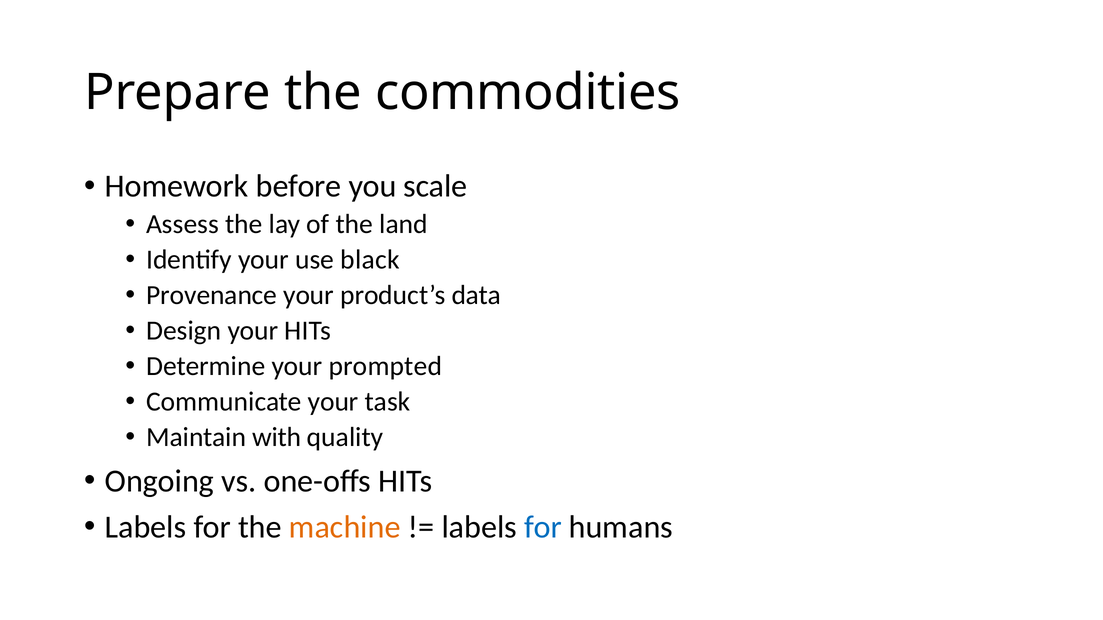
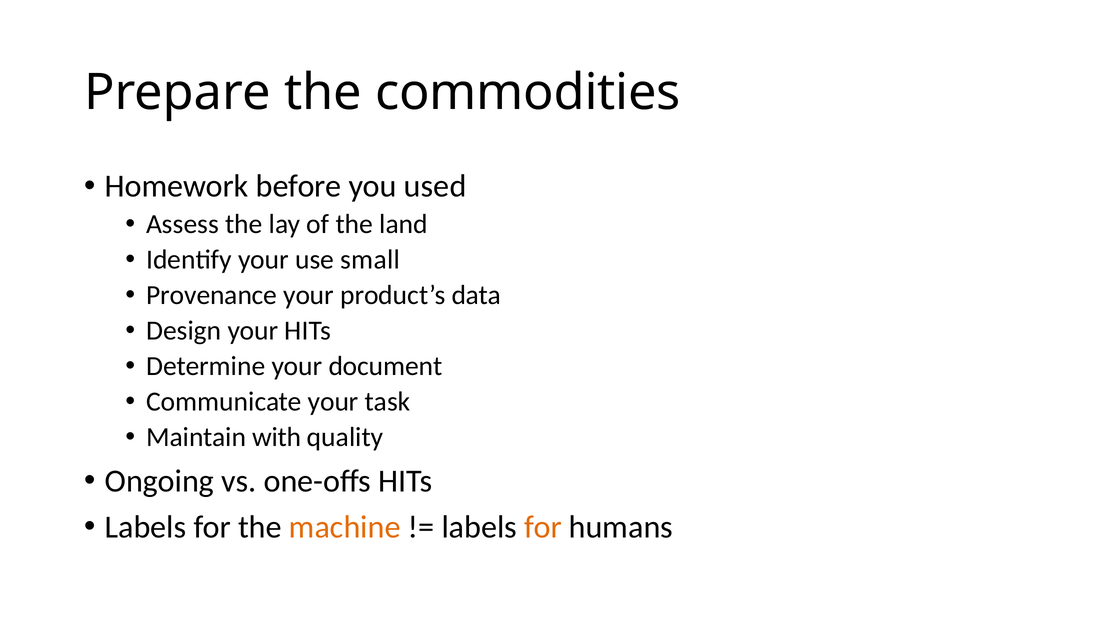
scale: scale -> used (435, 186)
black: black -> small (370, 260)
prompted: prompted -> document (385, 367)
for colour: blue -> orange (543, 527)
